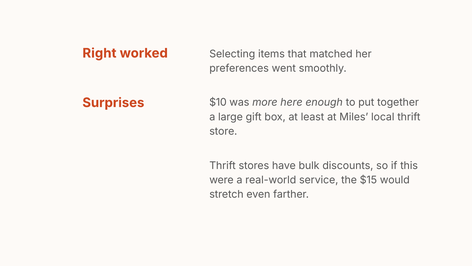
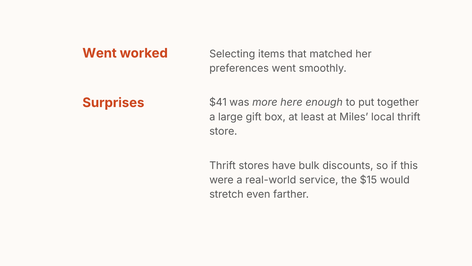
Right: Right -> Went (100, 53)
$10: $10 -> $41 (218, 102)
